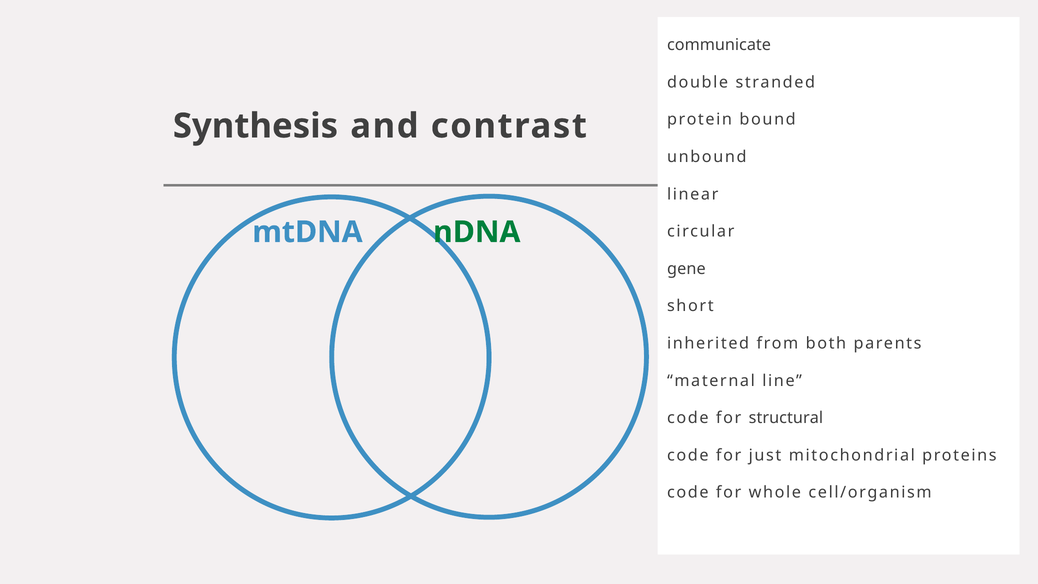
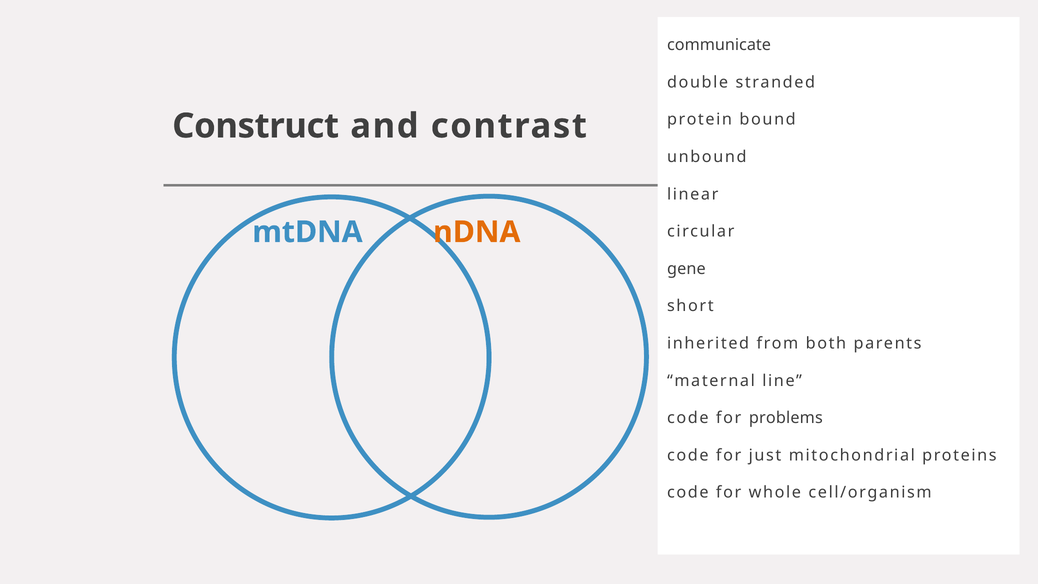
Synthesis: Synthesis -> Construct (256, 126)
nDNA colour: green -> orange (477, 232)
structural: structural -> problems (786, 418)
